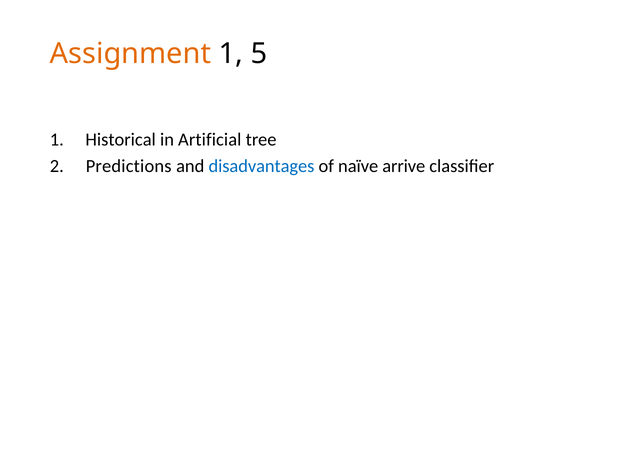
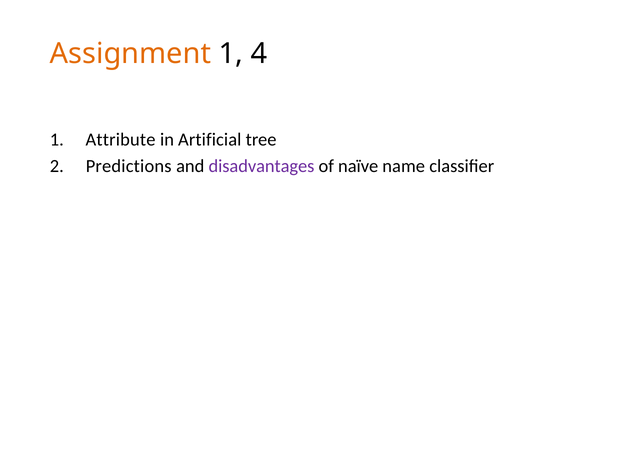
5: 5 -> 4 (259, 54)
Historical: Historical -> Attribute (121, 139)
disadvantages colour: blue -> purple (261, 166)
arrive: arrive -> name (404, 166)
